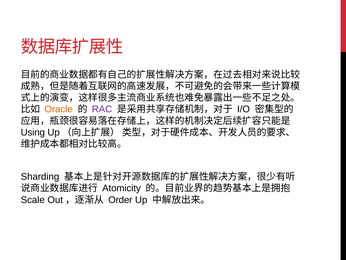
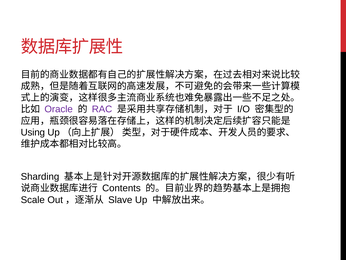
Oracle colour: orange -> purple (59, 109)
Atomicity: Atomicity -> Contents (121, 188)
Order: Order -> Slave (120, 199)
